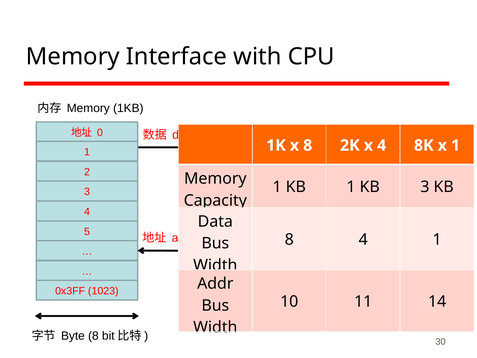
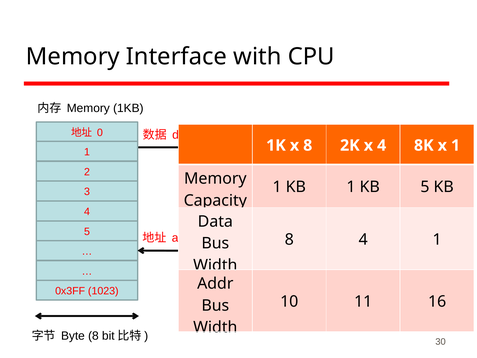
KB 3: 3 -> 5 (425, 187)
14: 14 -> 16 (437, 301)
